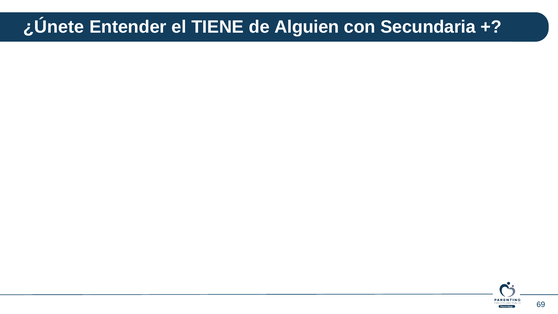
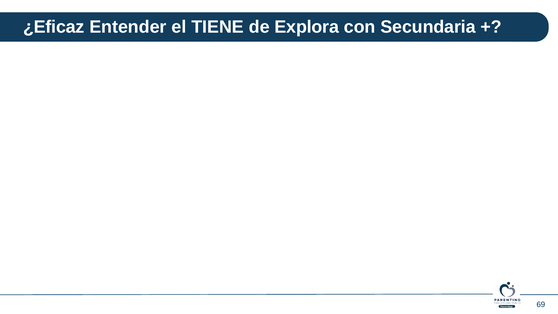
¿Únete: ¿Únete -> ¿Eficaz (54, 27)
Alguien: Alguien -> Explora (307, 27)
